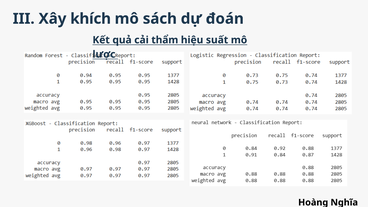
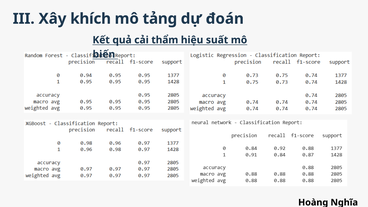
sách: sách -> tảng (160, 19)
lược: lược -> biến (104, 54)
